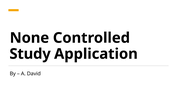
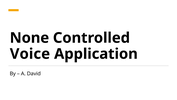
Study: Study -> Voice (30, 54)
